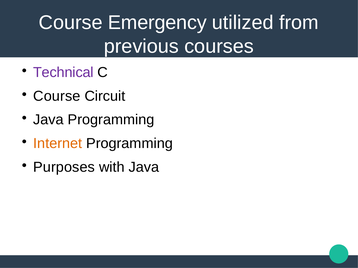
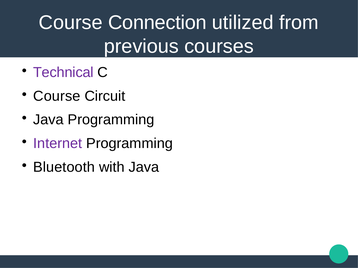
Emergency: Emergency -> Connection (157, 23)
Internet colour: orange -> purple (58, 144)
Purposes: Purposes -> Bluetooth (64, 167)
